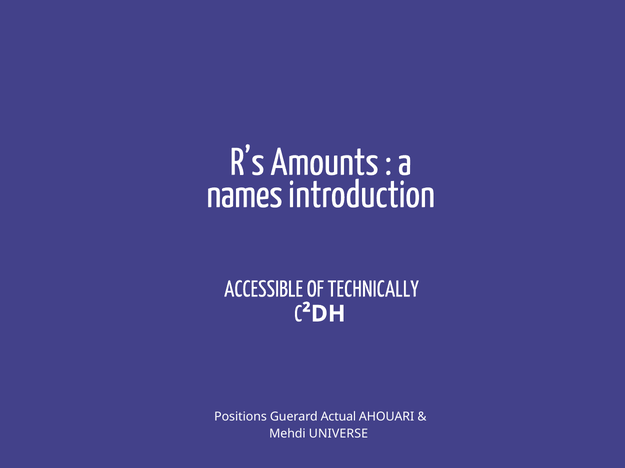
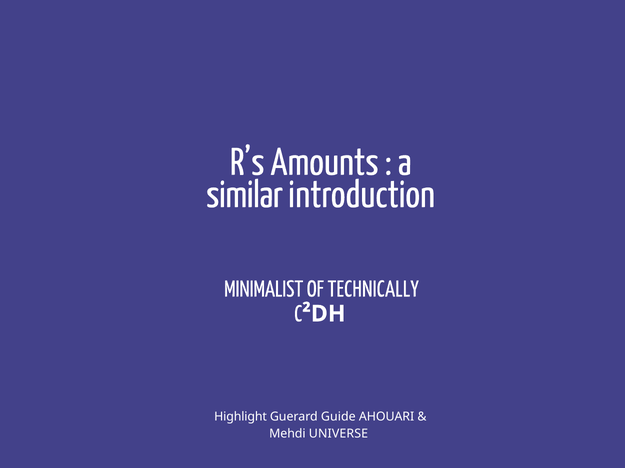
names: names -> similar (245, 194)
ACCESSIBLE: ACCESSIBLE -> MINIMALIST (264, 289)
Positions: Positions -> Highlight (241, 417)
Actual: Actual -> Guide (338, 417)
